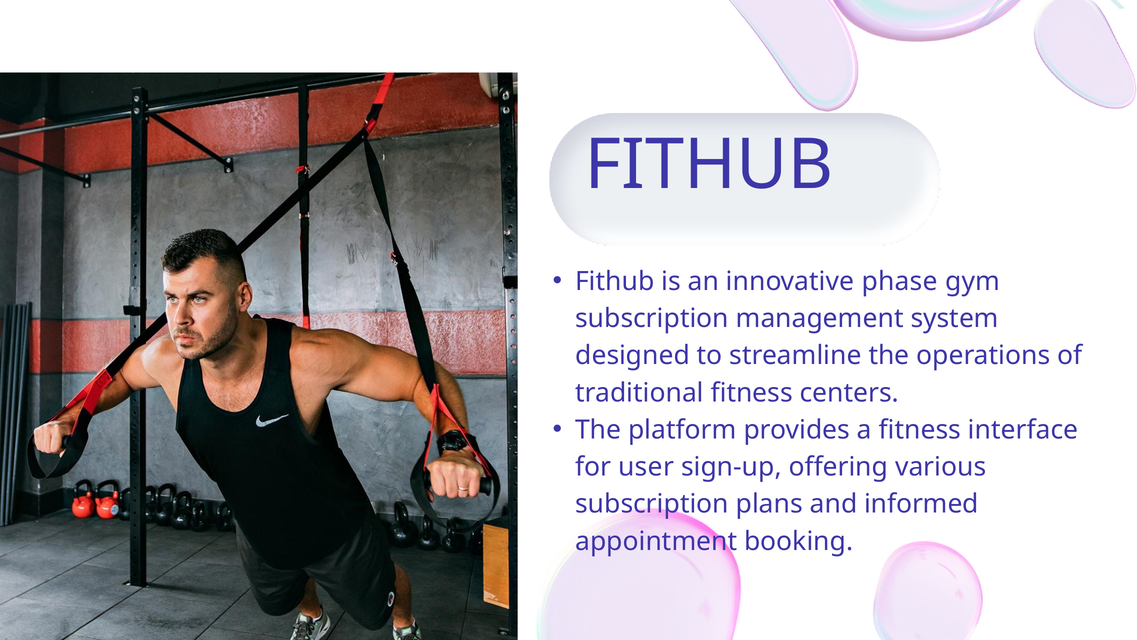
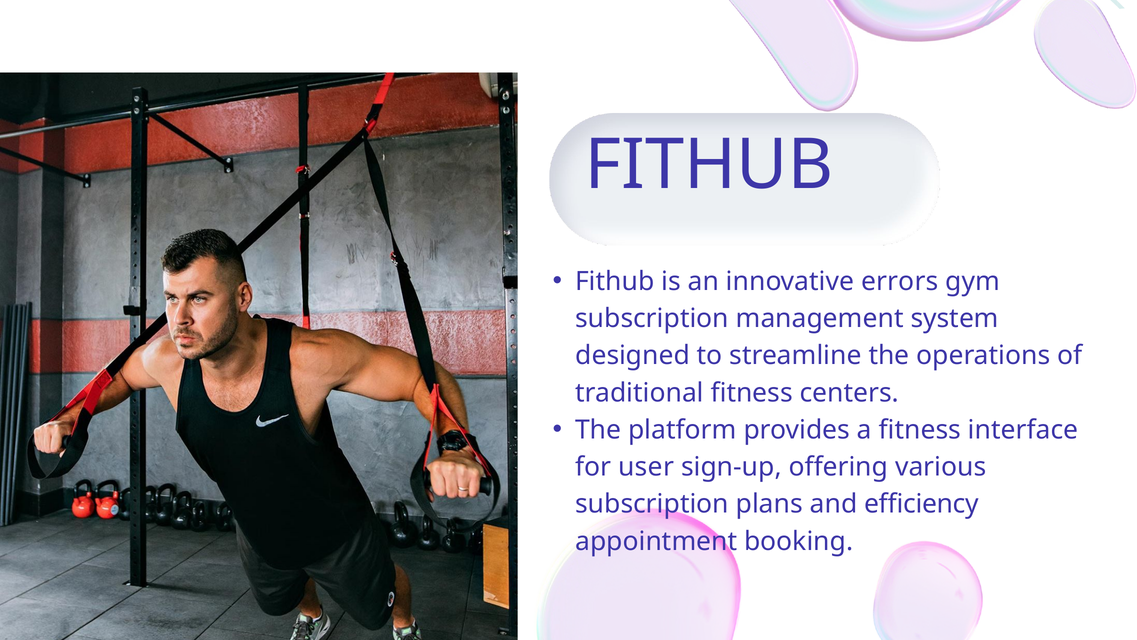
phase: phase -> errors (900, 281)
informed: informed -> efficiency (922, 504)
